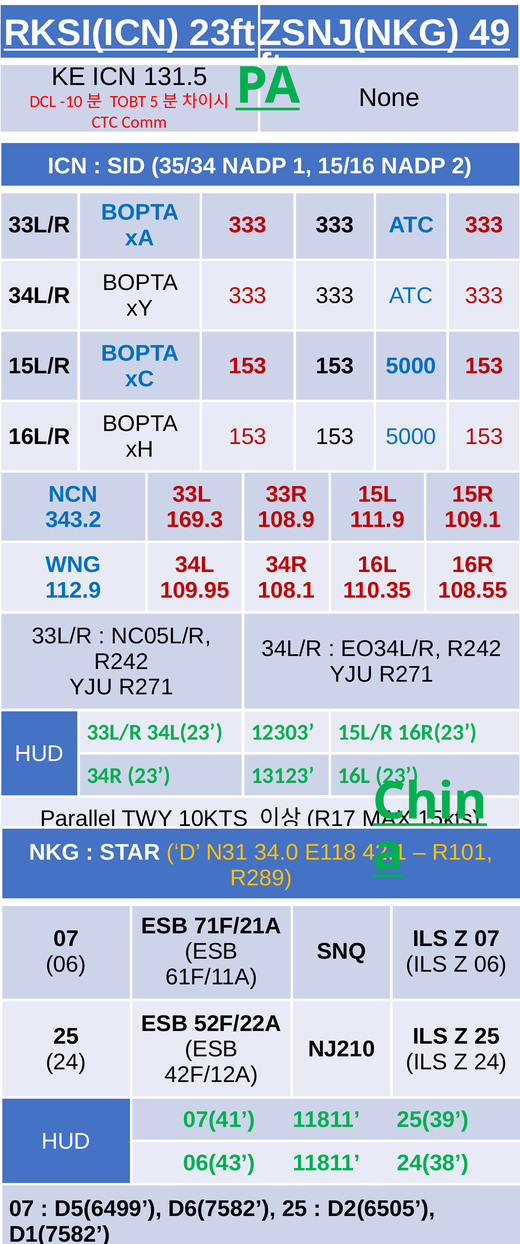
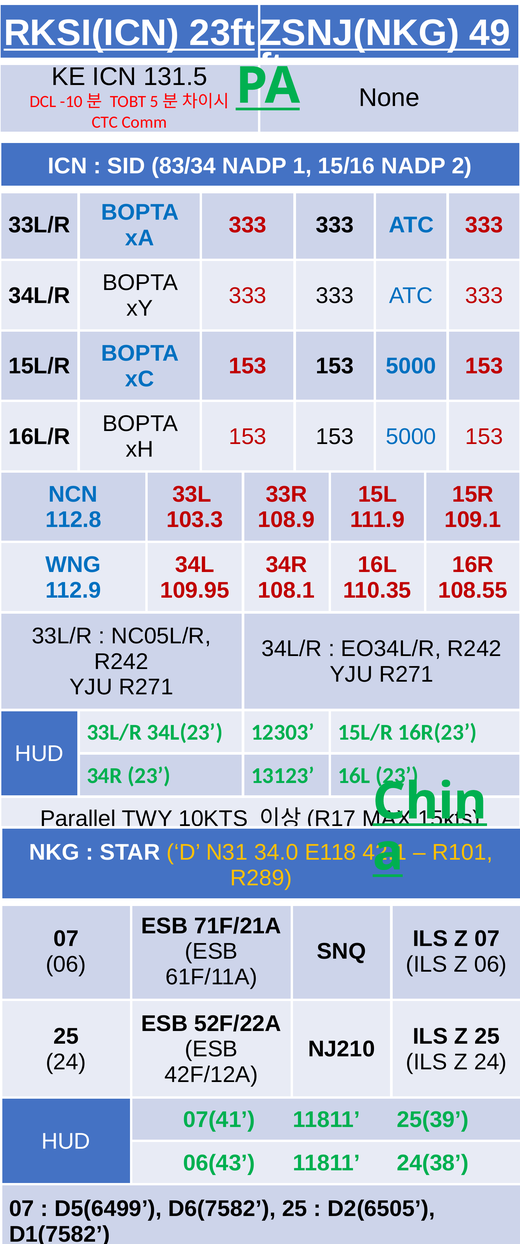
35/34: 35/34 -> 83/34 (184, 166)
343.2: 343.2 -> 112.8 (73, 520)
169.3: 169.3 -> 103.3 (195, 520)
